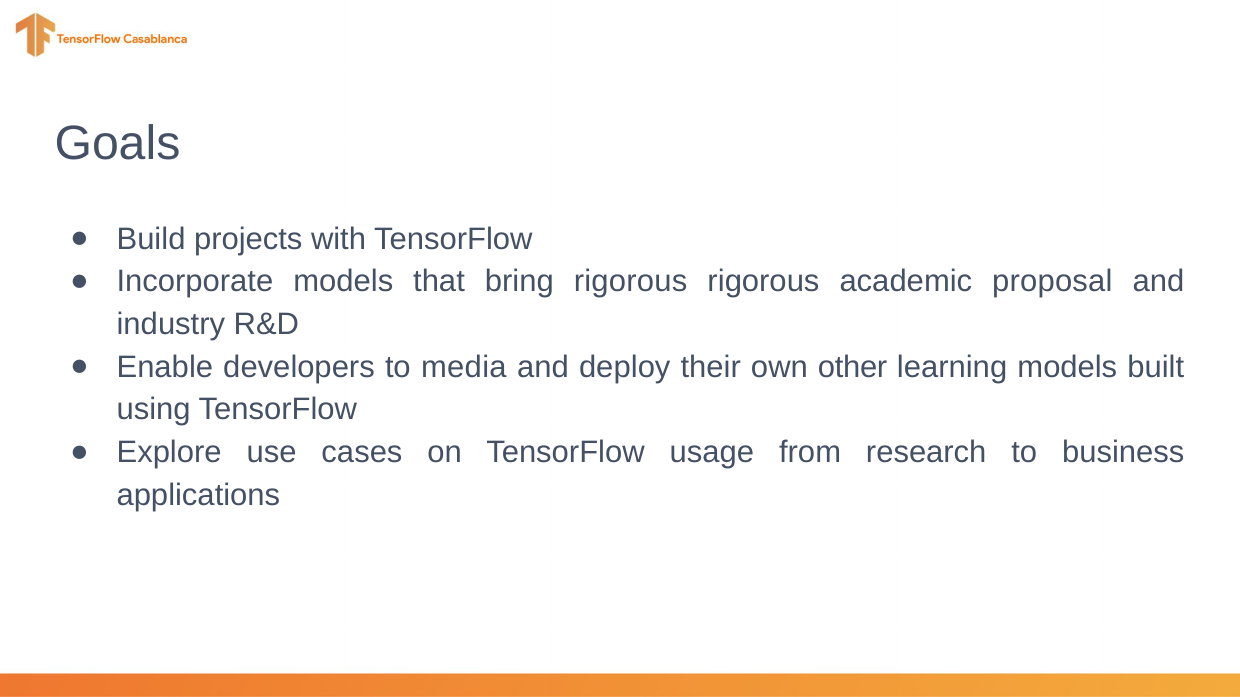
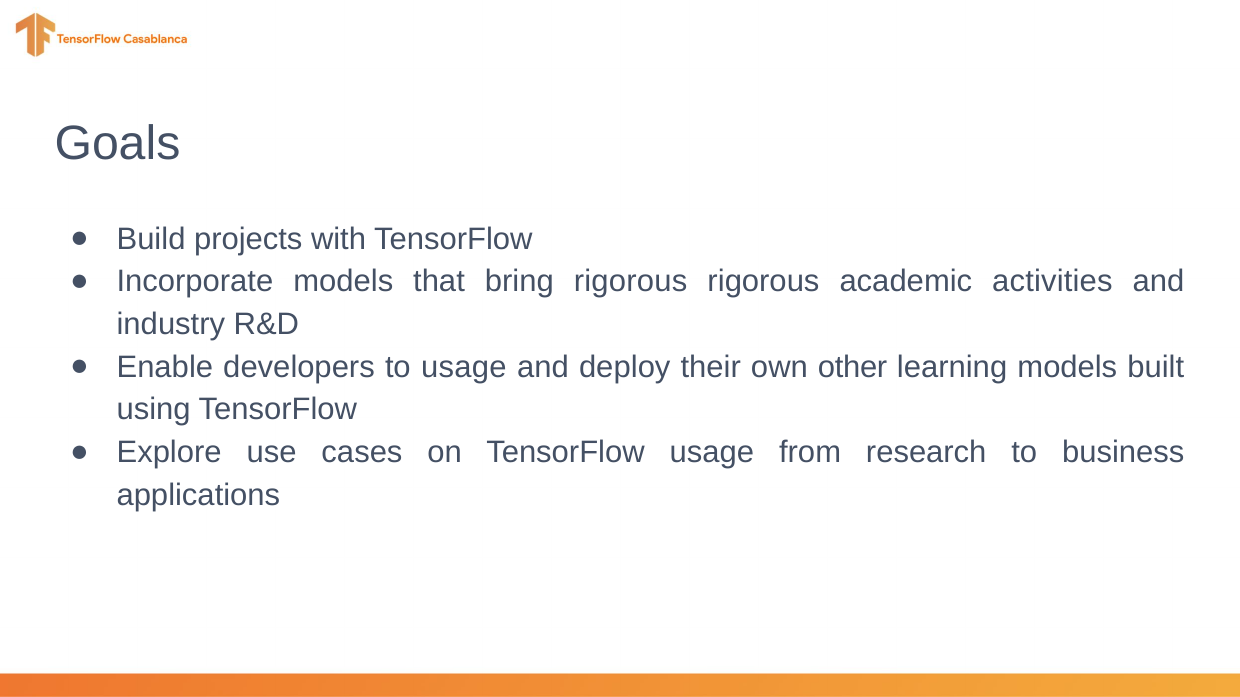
proposal: proposal -> activities (1052, 282)
to media: media -> usage (464, 367)
